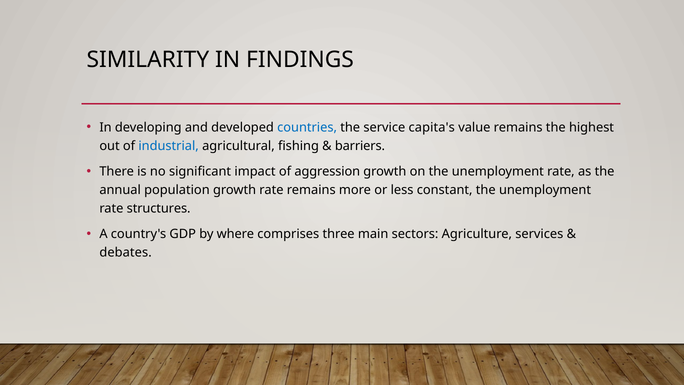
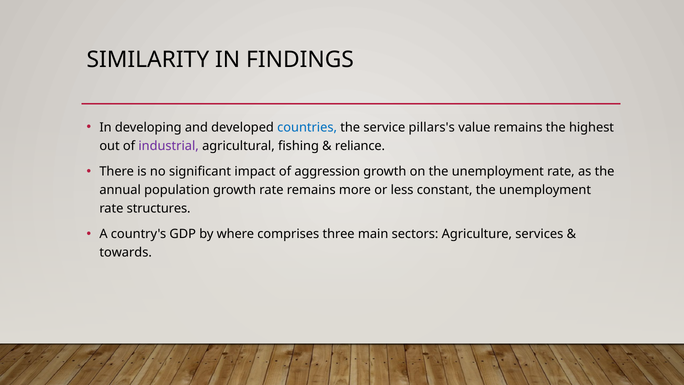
capita's: capita's -> pillars's (432, 127)
industrial colour: blue -> purple (169, 146)
barriers: barriers -> reliance (360, 146)
debates: debates -> towards (126, 252)
